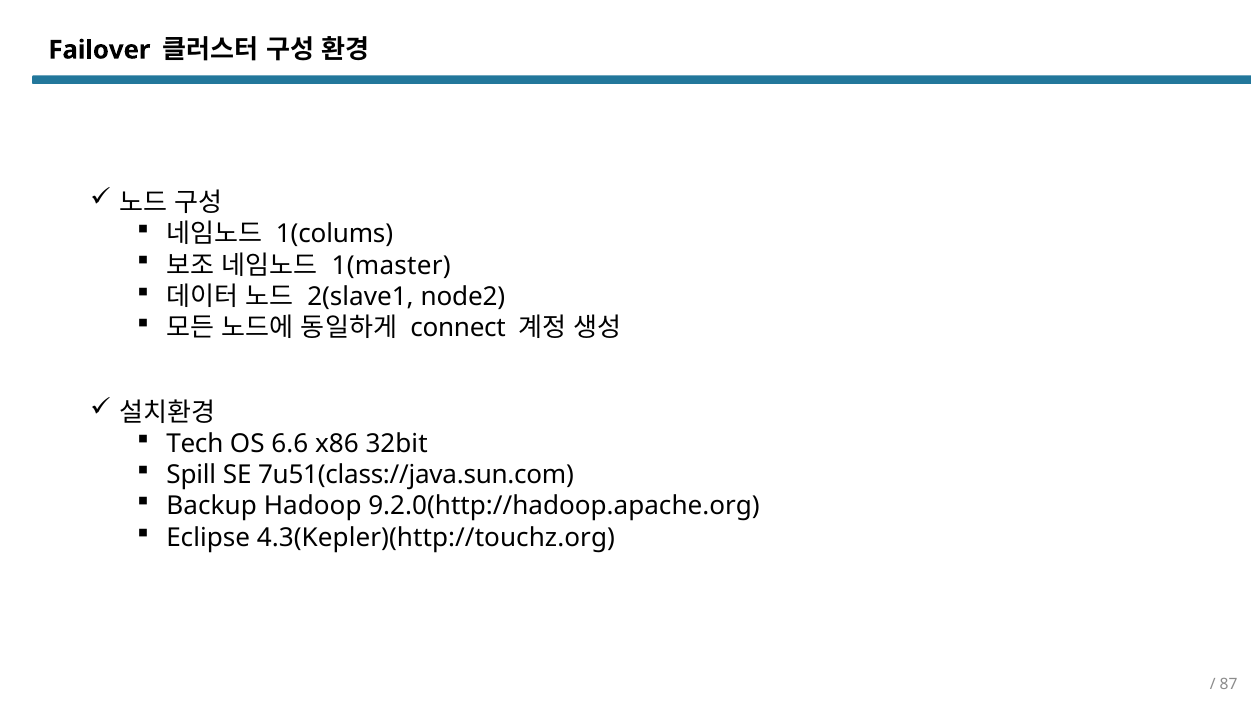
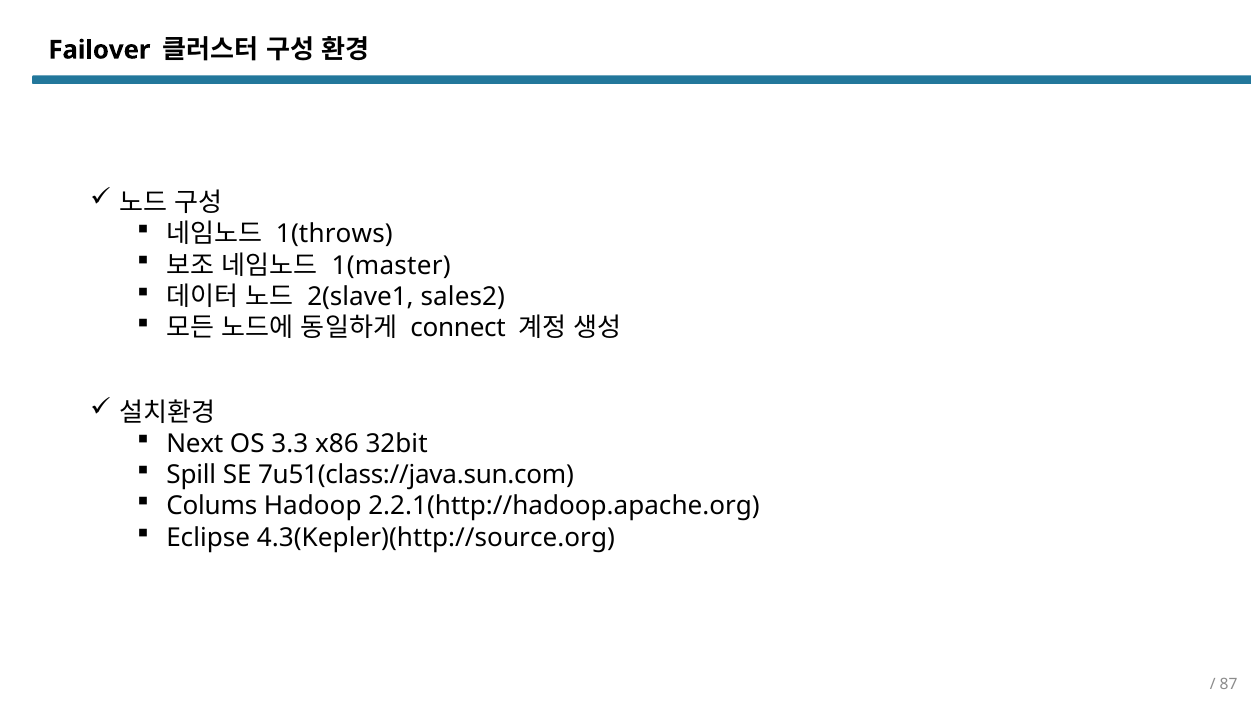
1(colums: 1(colums -> 1(throws (334, 235)
node2: node2 -> sales2 (463, 297)
Tech: Tech -> Next (195, 444)
6.6: 6.6 -> 3.3 (290, 444)
Backup: Backup -> Colums (212, 507)
9.2.0(http://hadoop.apache.org: 9.2.0(http://hadoop.apache.org -> 2.2.1(http://hadoop.apache.org (564, 507)
4.3(Kepler)(http://touchz.org: 4.3(Kepler)(http://touchz.org -> 4.3(Kepler)(http://source.org (436, 538)
